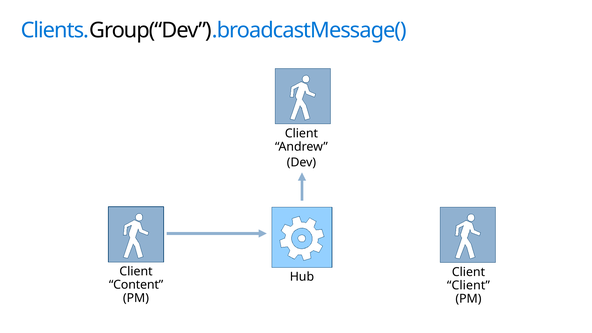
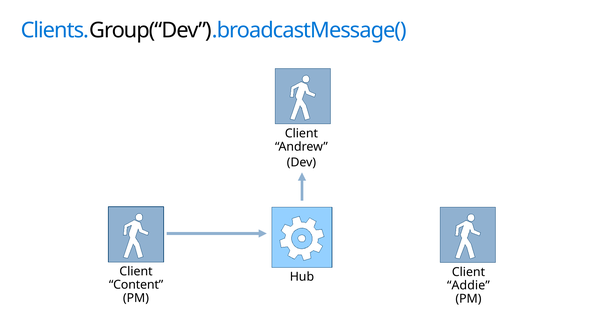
Client: Client -> Addie (468, 285)
